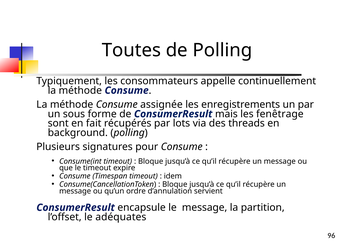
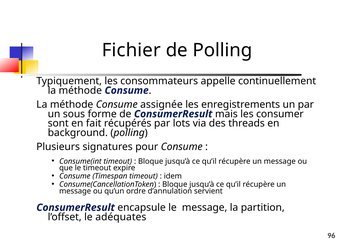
Toutes: Toutes -> Fichier (131, 50)
fenêtrage: fenêtrage -> consumer (280, 114)
